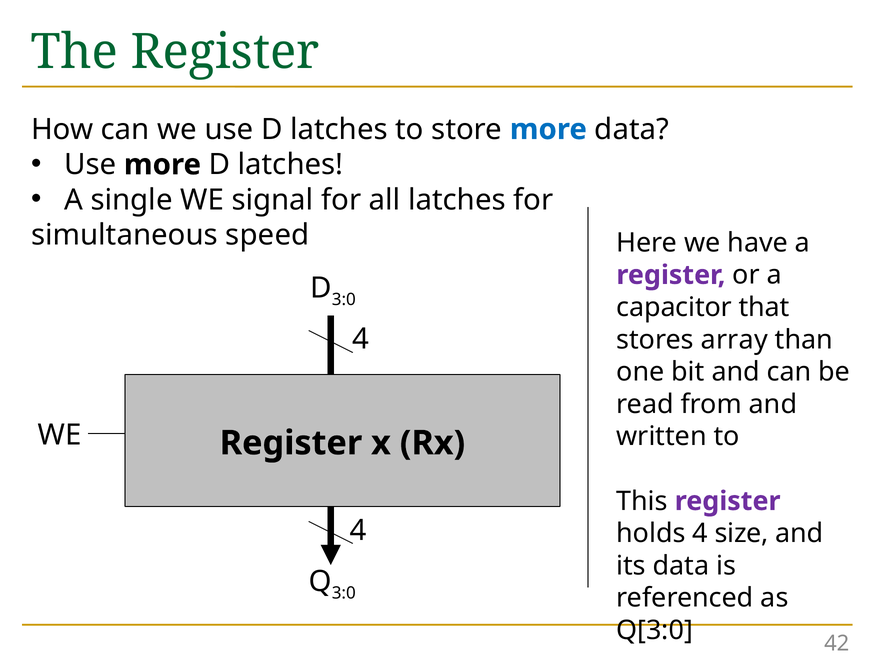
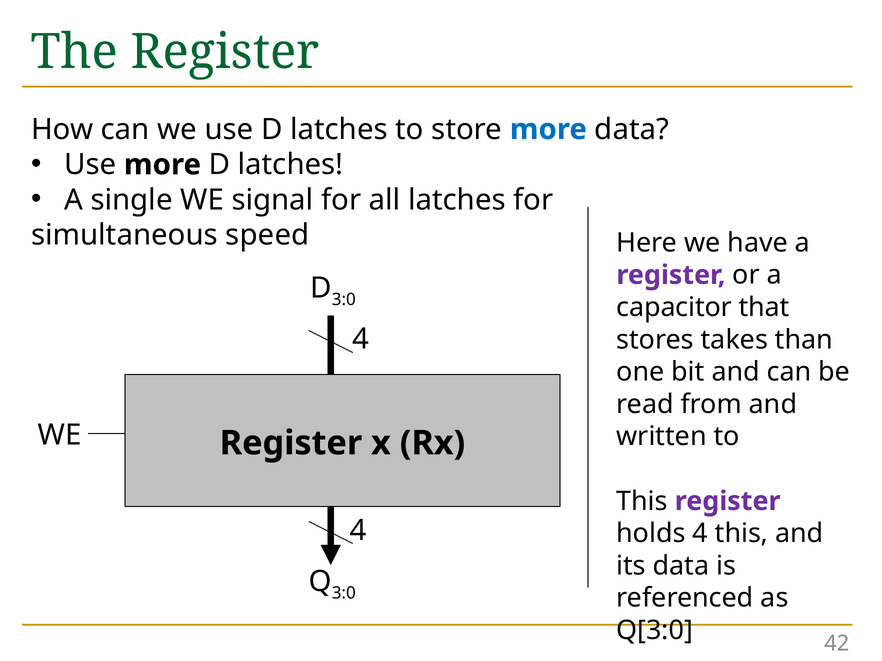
array: array -> takes (734, 340)
4 size: size -> this (742, 534)
